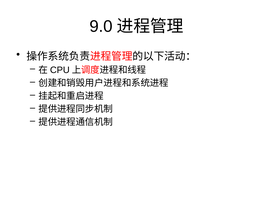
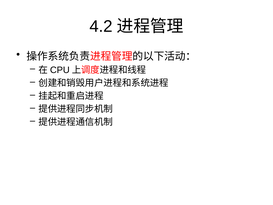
9.0: 9.0 -> 4.2 (101, 26)
